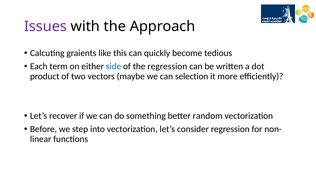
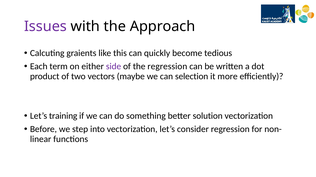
side colour: blue -> purple (114, 67)
recover: recover -> training (63, 116)
random: random -> solution (208, 116)
